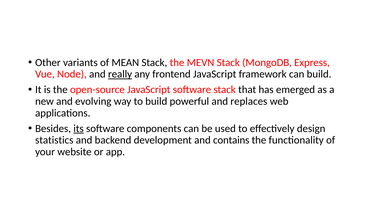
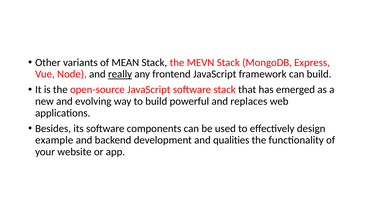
its underline: present -> none (79, 129)
statistics: statistics -> example (54, 140)
contains: contains -> qualities (231, 140)
